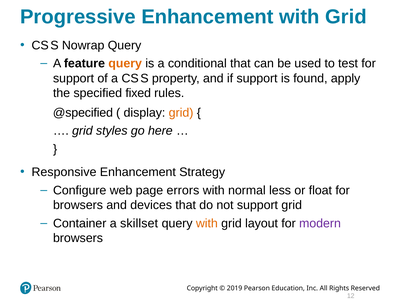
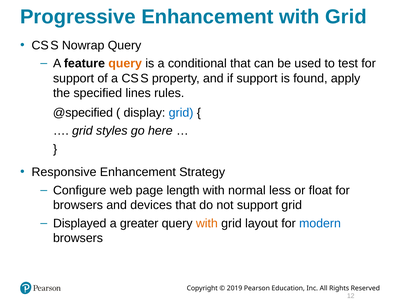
fixed: fixed -> lines (138, 93)
grid colour: orange -> blue (181, 113)
errors: errors -> length (183, 190)
Container: Container -> Displayed (80, 223)
skillset: skillset -> greater (139, 223)
modern colour: purple -> blue (320, 223)
